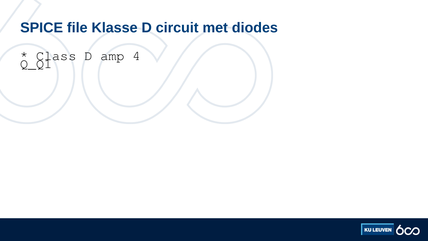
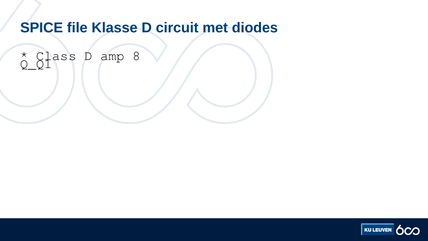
4: 4 -> 8 (137, 56)
